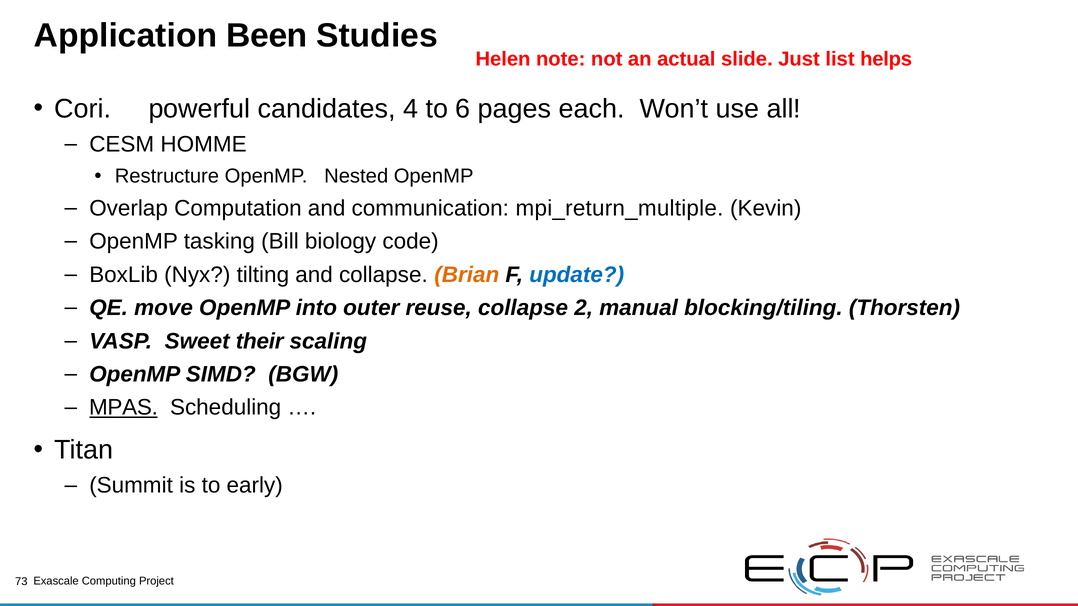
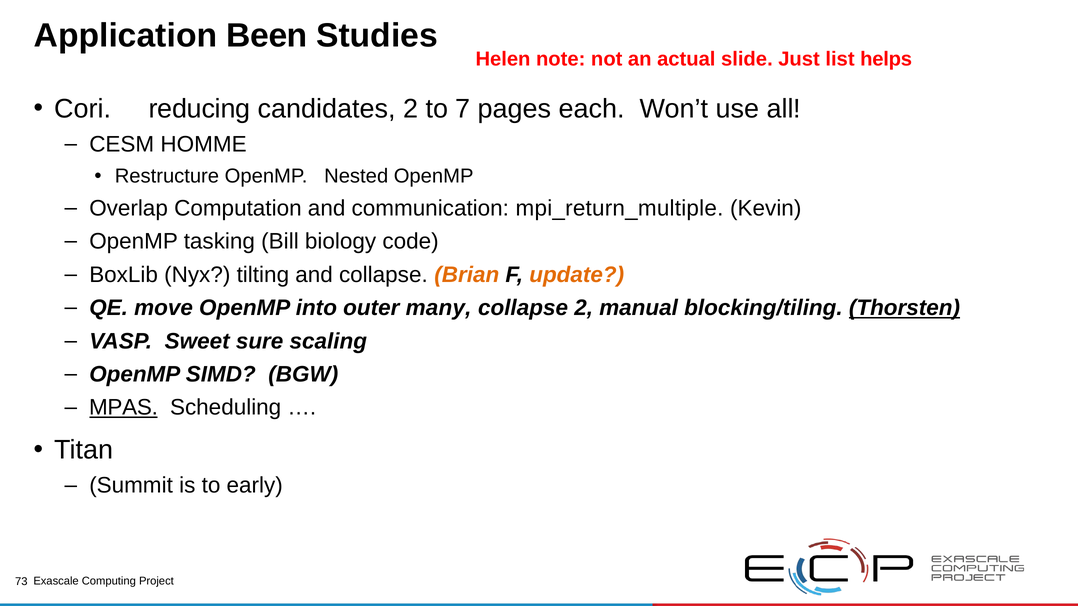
powerful: powerful -> reducing (199, 109)
candidates 4: 4 -> 2 (411, 109)
6: 6 -> 7 (463, 109)
update colour: blue -> orange (577, 275)
reuse: reuse -> many (439, 308)
Thorsten underline: none -> present (904, 308)
their: their -> sure (260, 341)
